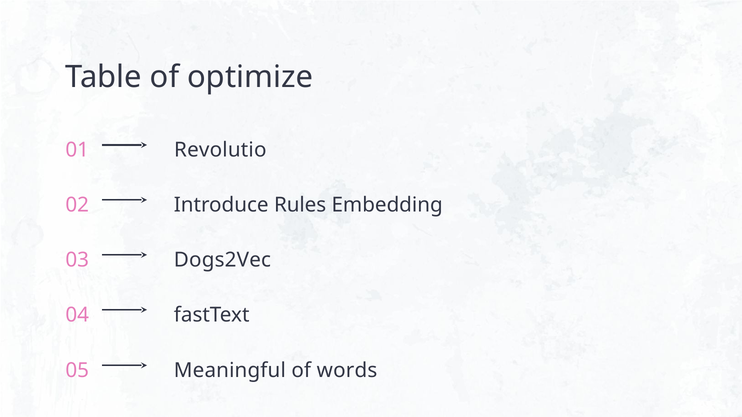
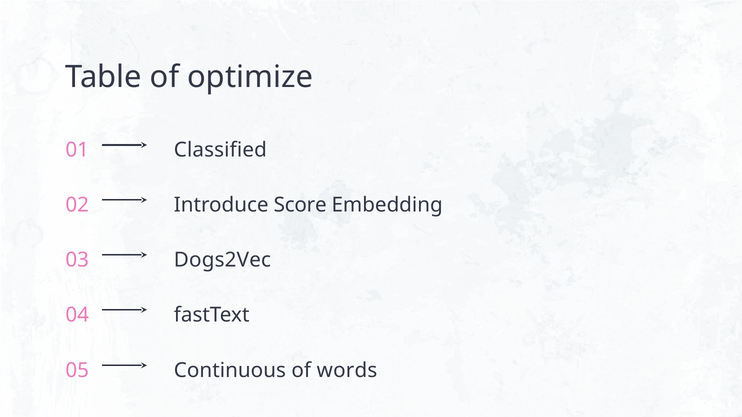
Revolutio: Revolutio -> Classified (220, 150)
Rules: Rules -> Score (300, 205)
Meaningful: Meaningful -> Continuous (230, 371)
